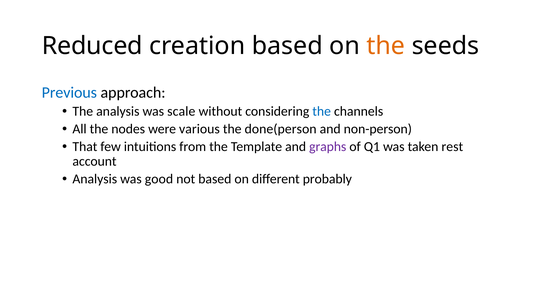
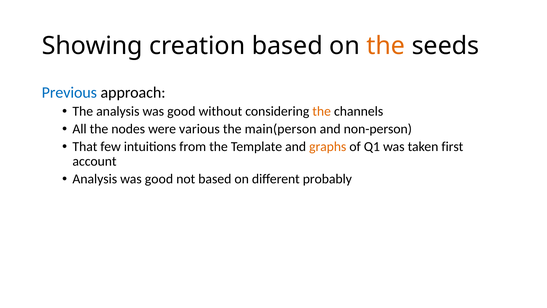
Reduced: Reduced -> Showing (92, 46)
The analysis was scale: scale -> good (181, 111)
the colour: blue -> orange (322, 111)
done(person: done(person -> main(person (281, 129)
graphs colour: purple -> orange (328, 147)
rest: rest -> first (452, 147)
